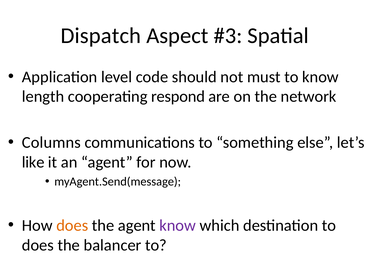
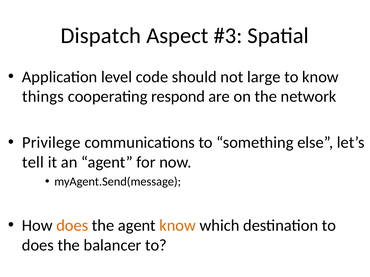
must: must -> large (264, 77)
length: length -> things (43, 97)
Columns: Columns -> Privilege (51, 143)
like: like -> tell (33, 163)
know colour: purple -> orange (178, 226)
